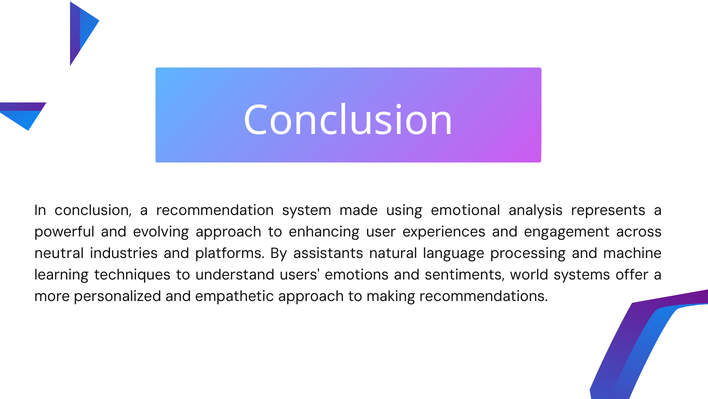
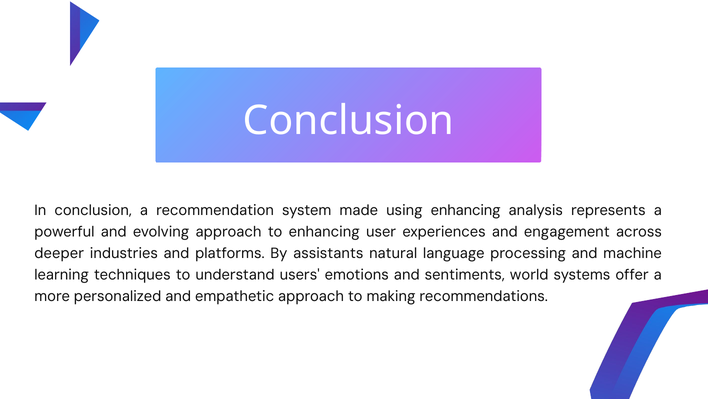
using emotional: emotional -> enhancing (466, 210)
neutral: neutral -> deeper (59, 253)
